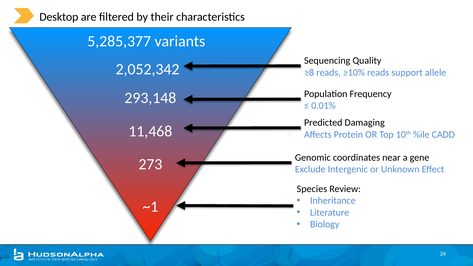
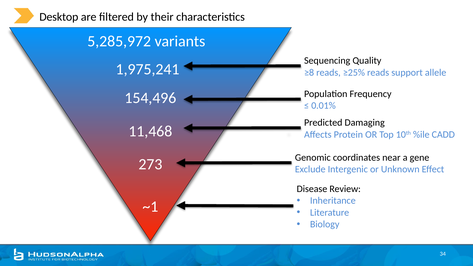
5,285,377: 5,285,377 -> 5,285,972 (119, 41)
2,052,342: 2,052,342 -> 1,975,241 (148, 69)
≥10%: ≥10% -> ≥25% (354, 72)
293,148: 293,148 -> 154,496 (150, 98)
Species: Species -> Disease (312, 189)
